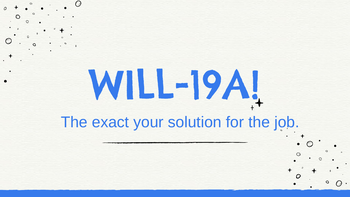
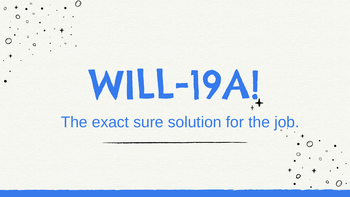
your: your -> sure (148, 122)
